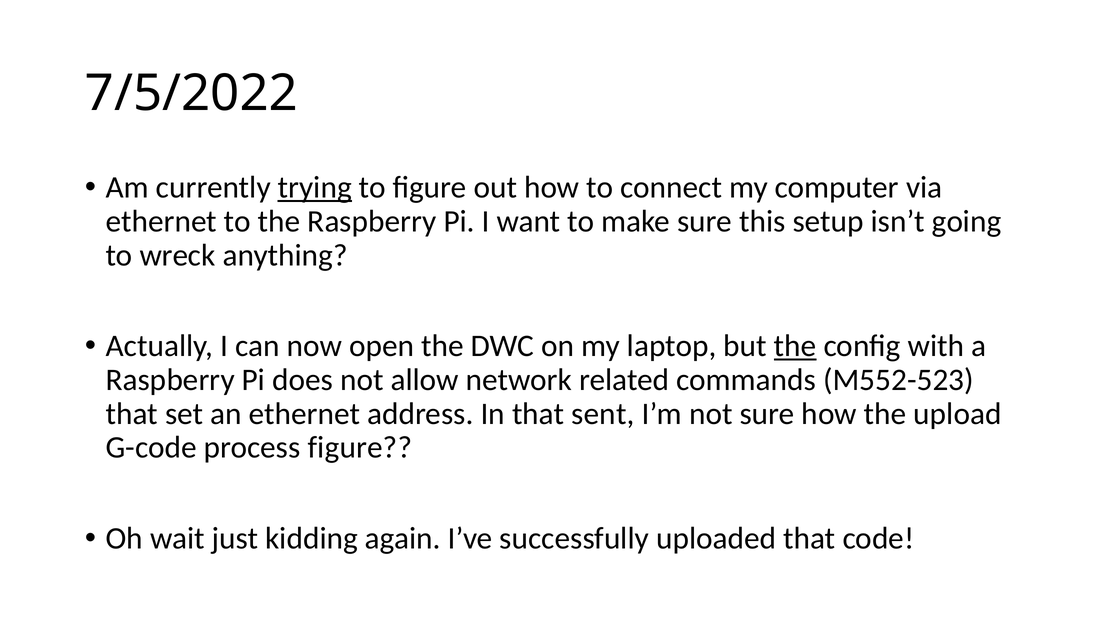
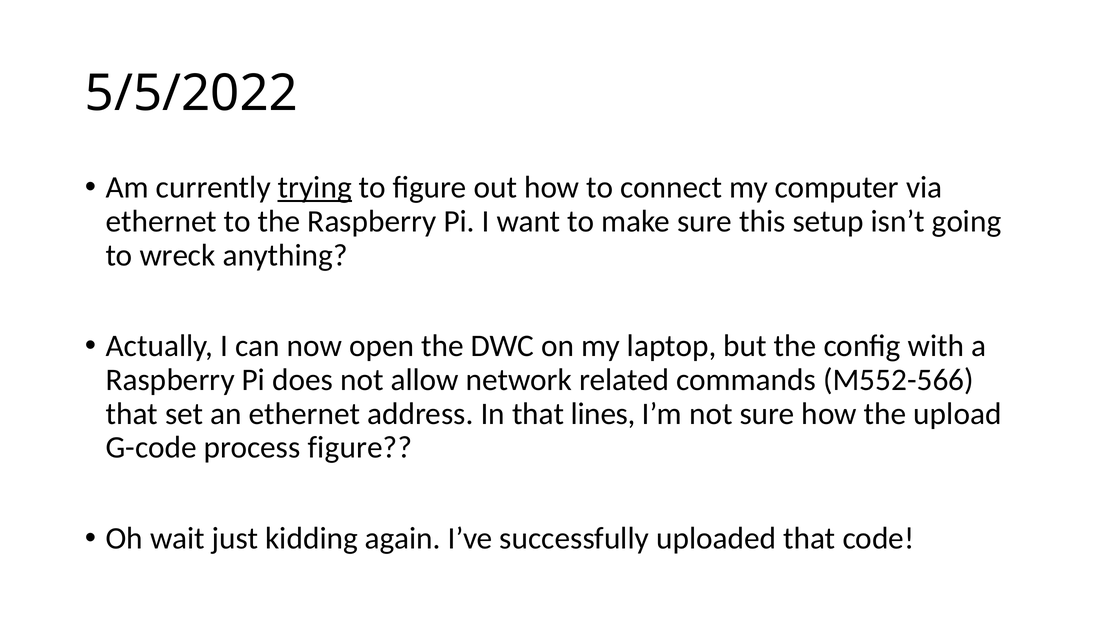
7/5/2022: 7/5/2022 -> 5/5/2022 (191, 94)
the underline: present -> none (795, 346)
M552-523: M552-523 -> M552-566 (898, 380)
sent: sent -> lines (603, 414)
